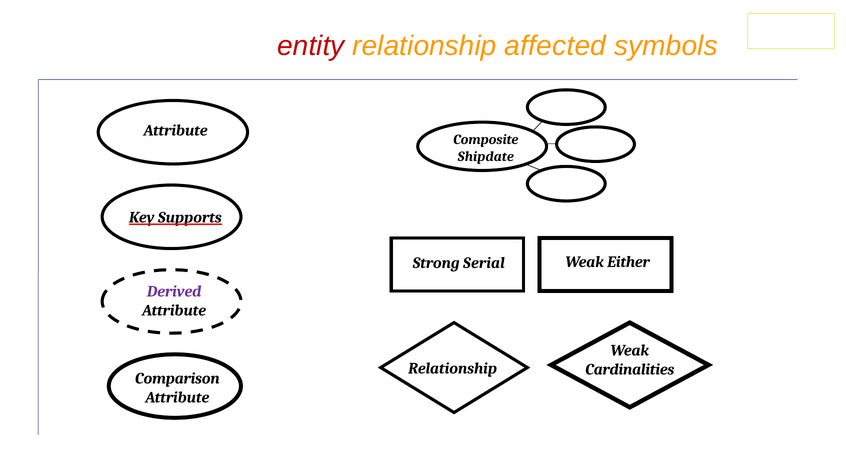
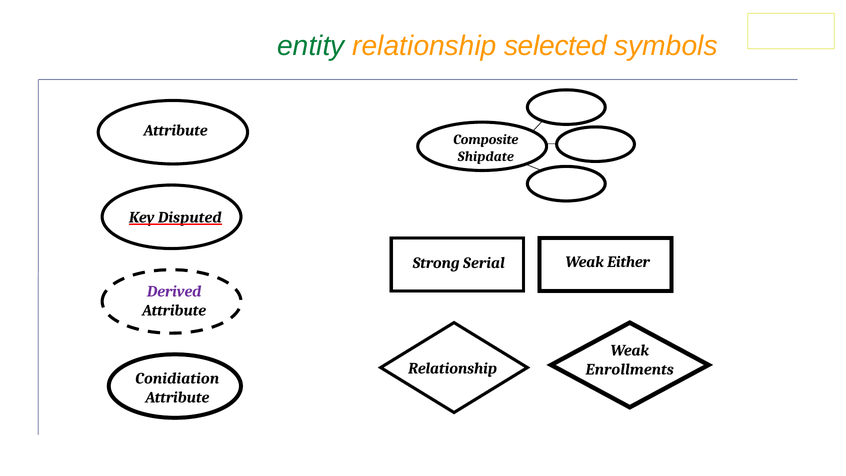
entity colour: red -> green (311, 46)
affected: affected -> selected (556, 46)
Supports: Supports -> Disputed (190, 218)
Cardinalities: Cardinalities -> Enrollments (630, 369)
Comparison: Comparison -> Conidiation (177, 378)
